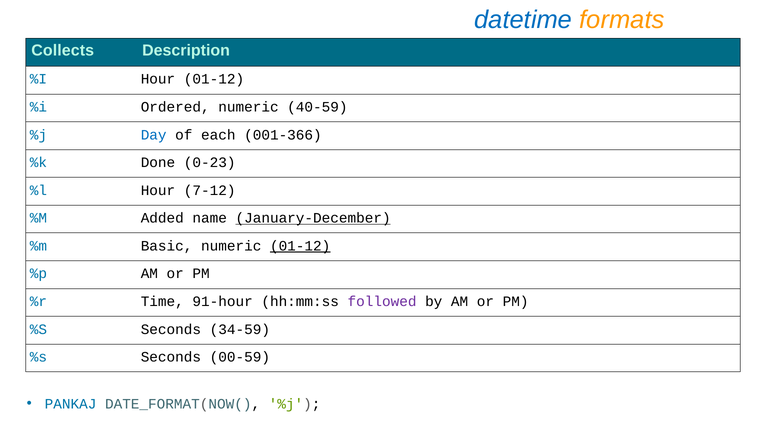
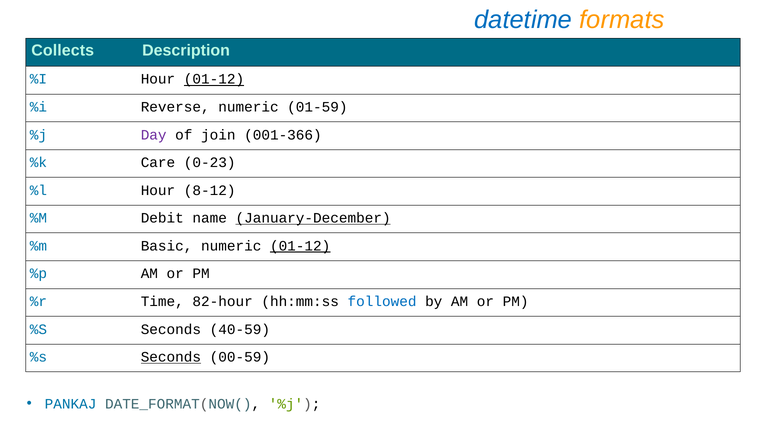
01-12 underline: none -> present (214, 79)
Ordered: Ordered -> Reverse (175, 107)
40-59: 40-59 -> 01-59 (317, 107)
Day colour: blue -> purple (154, 135)
each: each -> join (218, 135)
Done: Done -> Care (158, 163)
7-12: 7-12 -> 8-12 (210, 190)
Added: Added -> Debit (162, 218)
91-hour: 91-hour -> 82-hour (223, 301)
followed colour: purple -> blue (382, 301)
34-59: 34-59 -> 40-59 (240, 329)
Seconds underline: none -> present (171, 357)
